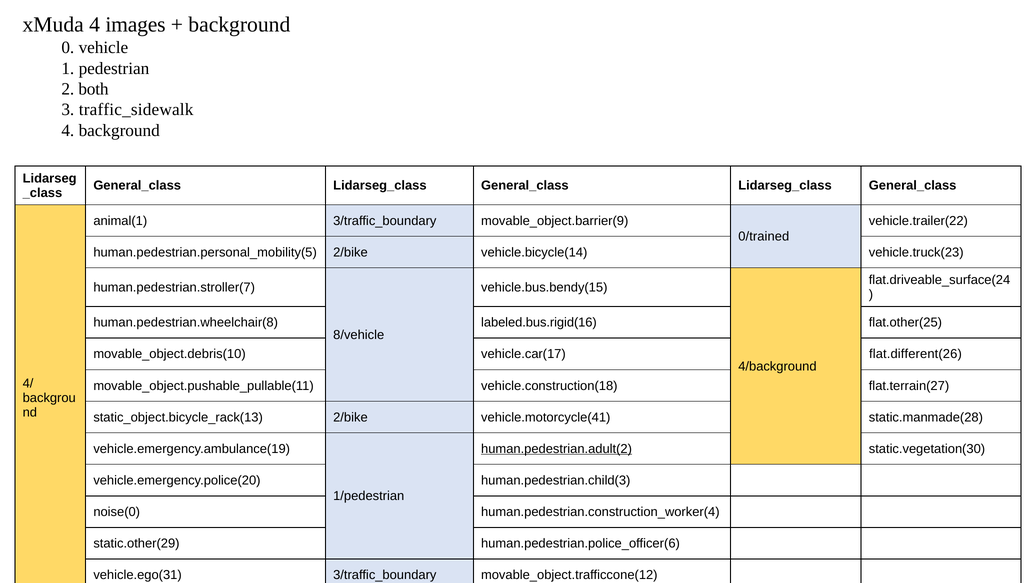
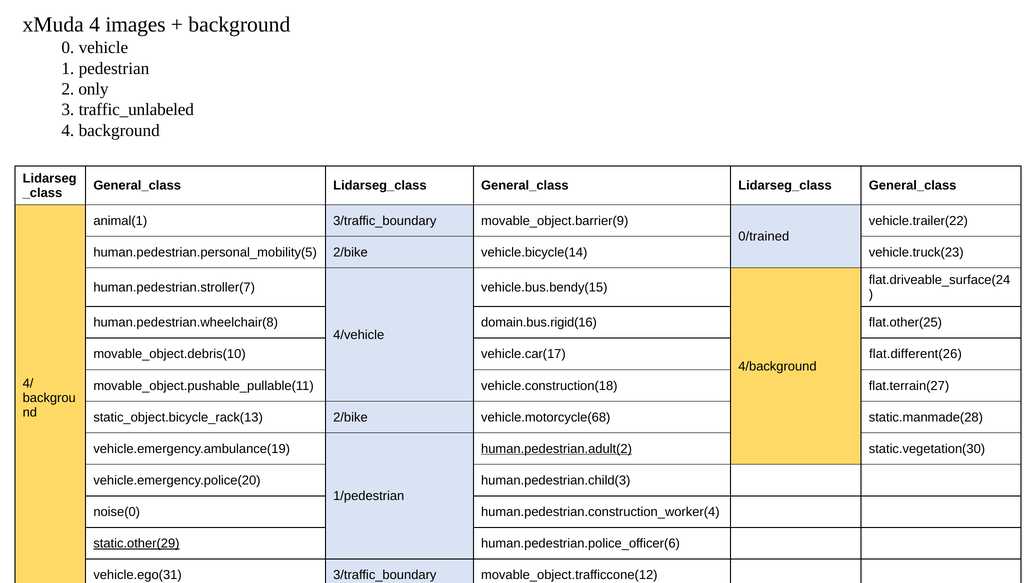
both: both -> only (93, 89)
traffic_sidewalk: traffic_sidewalk -> traffic_unlabeled (136, 110)
labeled.bus.rigid(16: labeled.bus.rigid(16 -> domain.bus.rigid(16 (539, 323)
8/vehicle: 8/vehicle -> 4/vehicle (359, 335)
vehicle.motorcycle(41: vehicle.motorcycle(41 -> vehicle.motorcycle(68 (546, 417)
static.other(29 underline: none -> present (136, 543)
